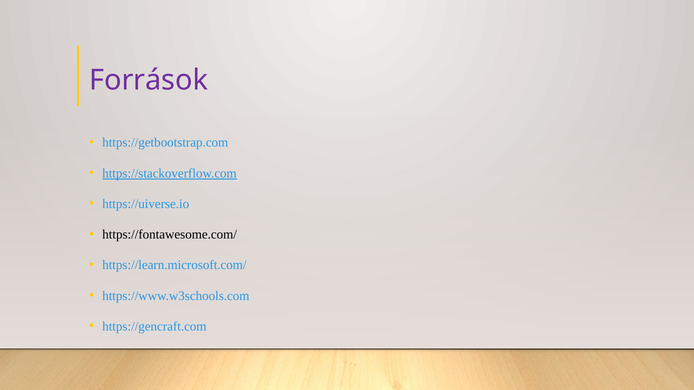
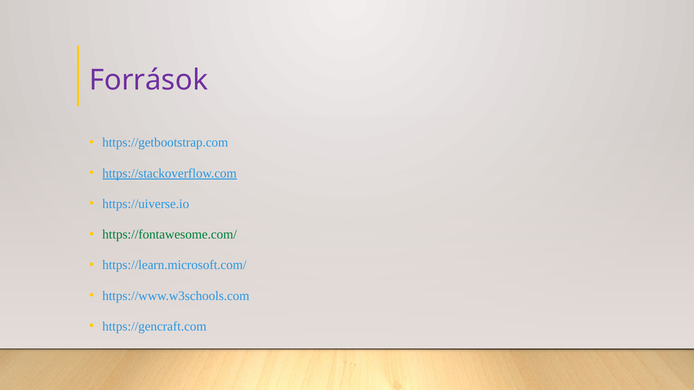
https://fontawesome.com/ colour: black -> green (170, 235)
